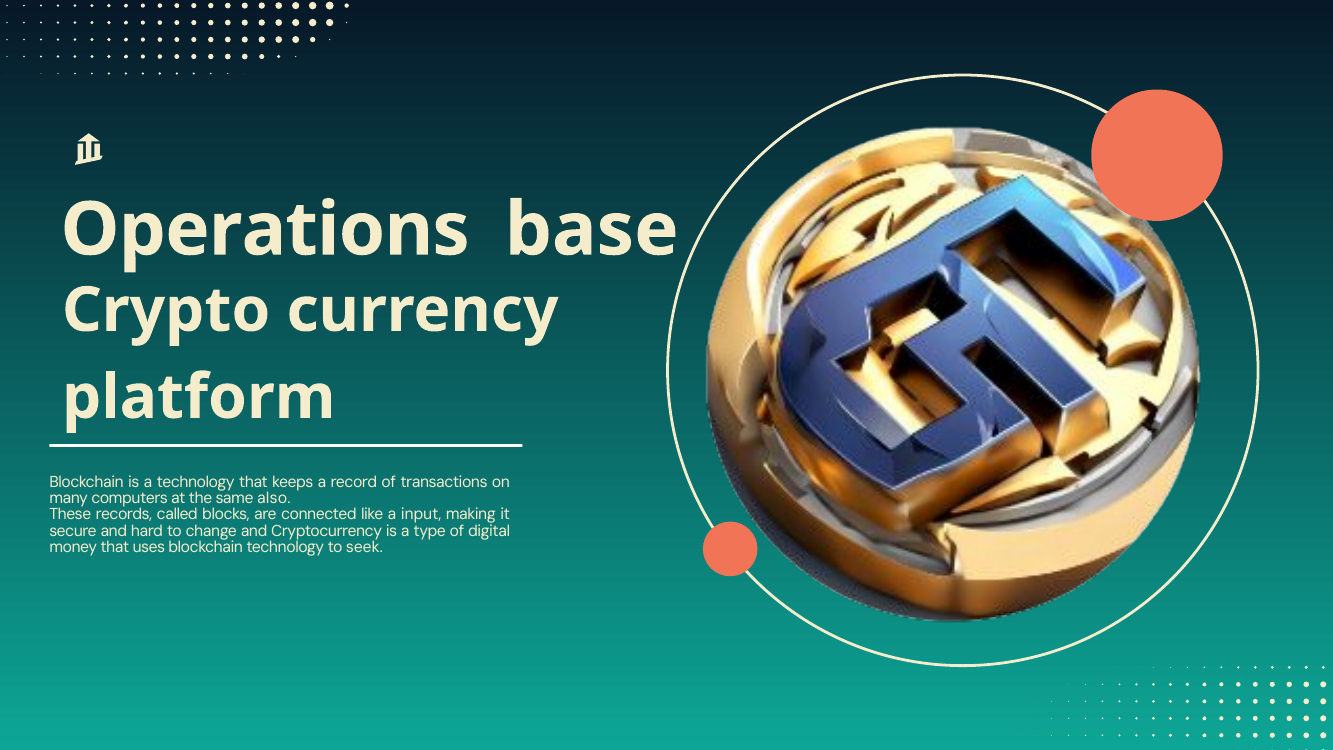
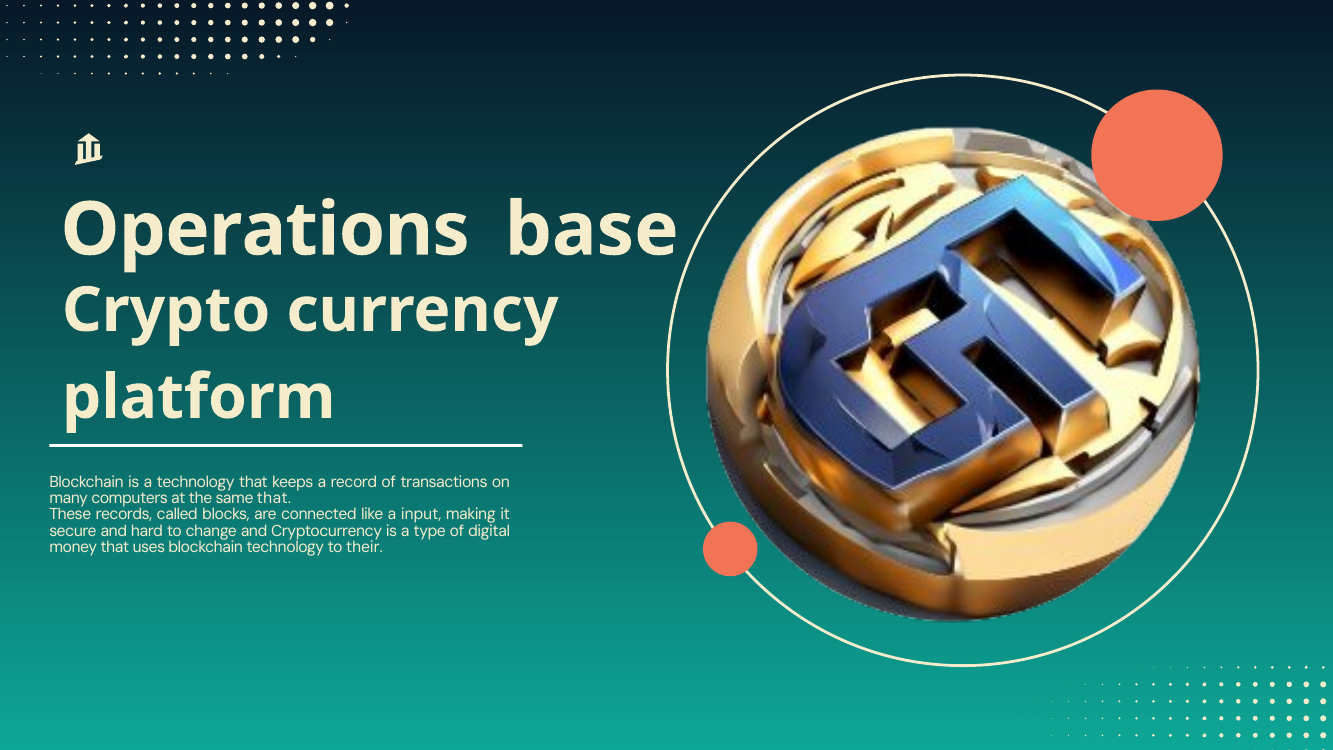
same also: also -> that (274, 498)
seek: seek -> their (364, 547)
